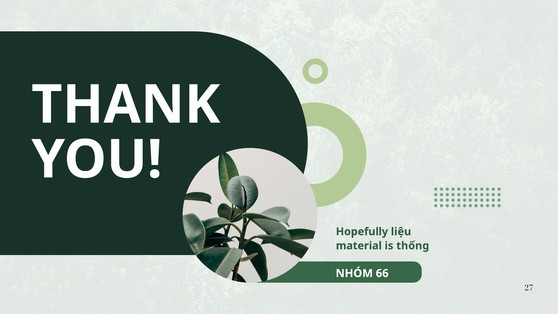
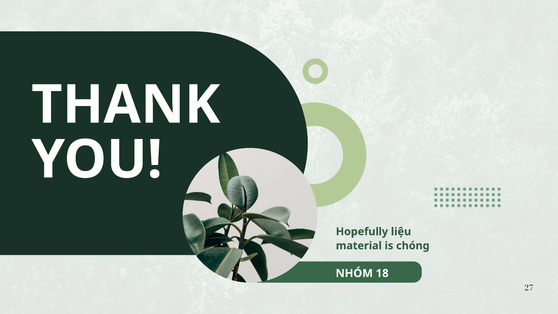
thống: thống -> chóng (413, 246)
66: 66 -> 18 (382, 273)
